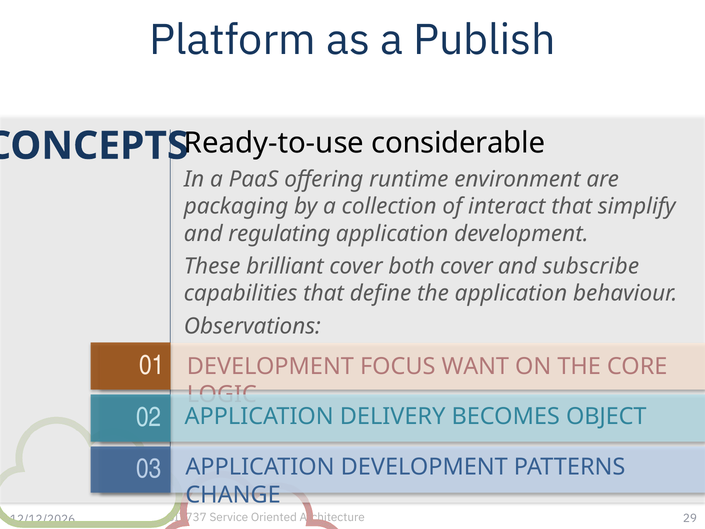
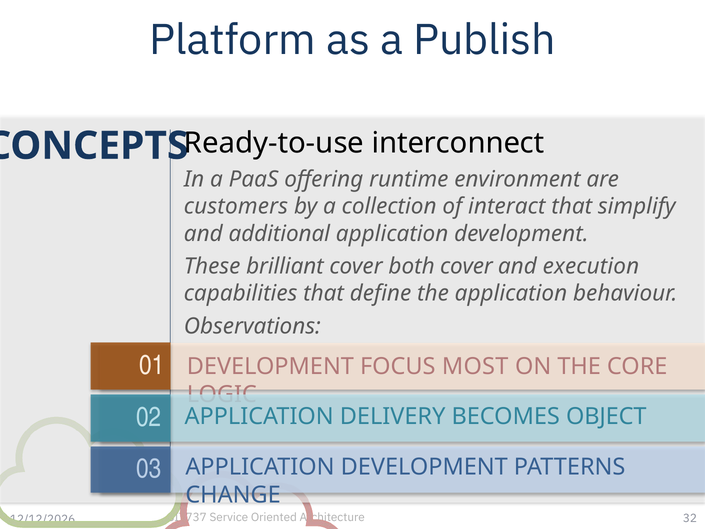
considerable: considerable -> interconnect (458, 143)
packaging: packaging -> customers (236, 206)
regulating: regulating -> additional (279, 233)
subscribe: subscribe -> execution (591, 266)
WANT: WANT -> MOST (475, 366)
29: 29 -> 32 (690, 518)
